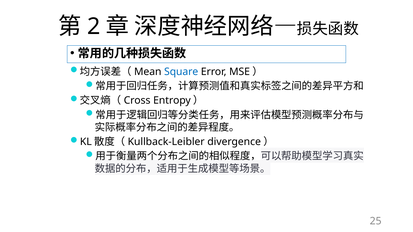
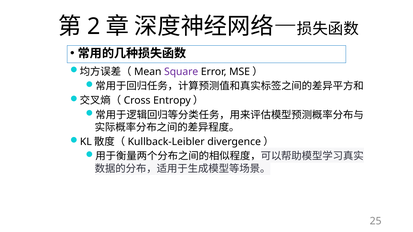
Square colour: blue -> purple (181, 72)
